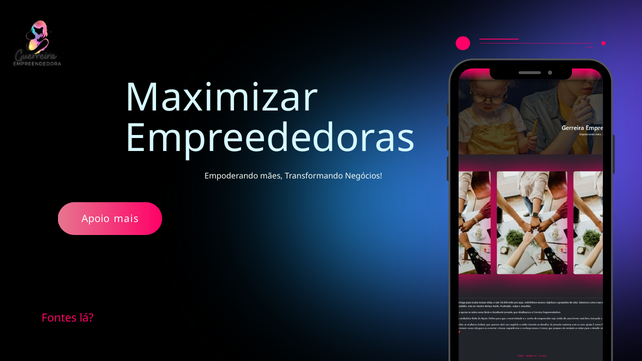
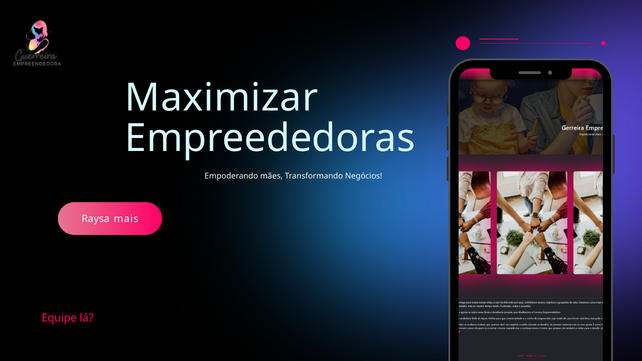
Apoio: Apoio -> Raysa (96, 219)
Fontes: Fontes -> Equipe (59, 318)
